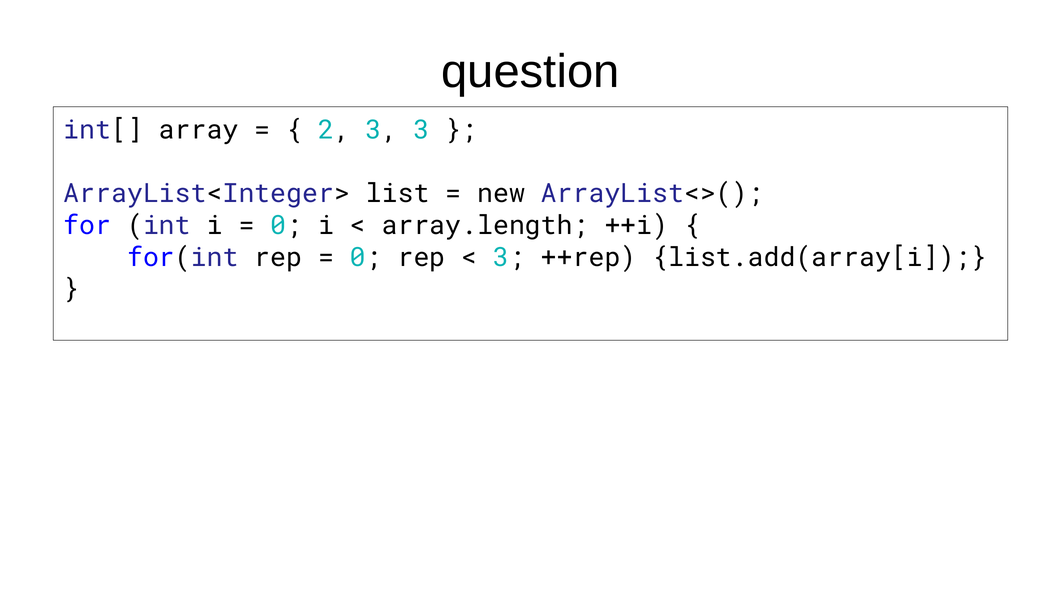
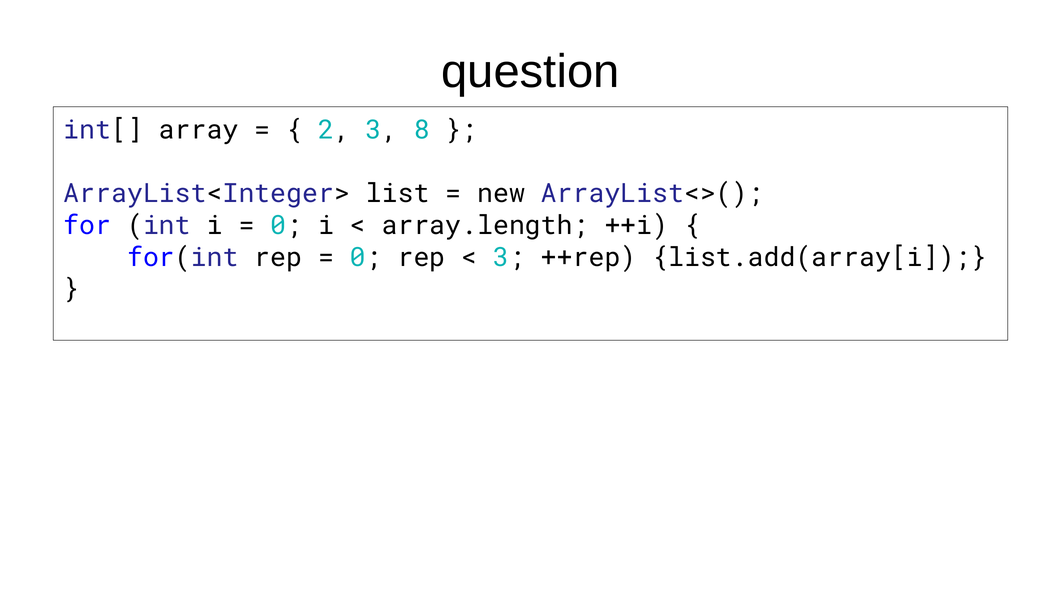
3 3: 3 -> 8 (422, 130)
